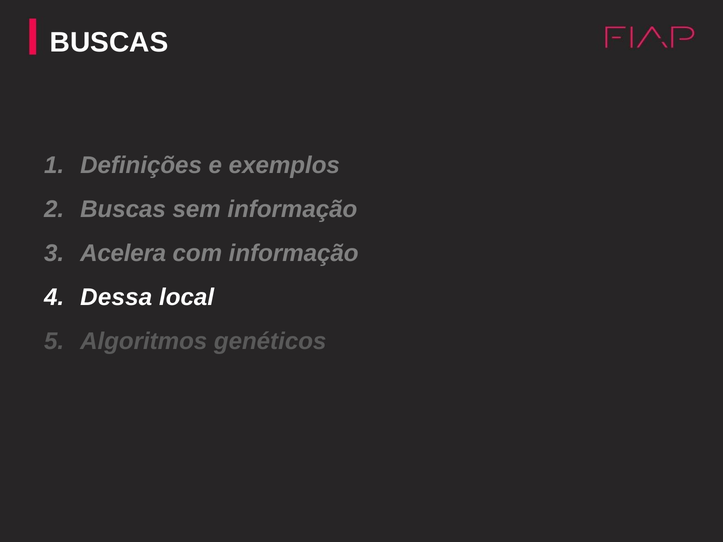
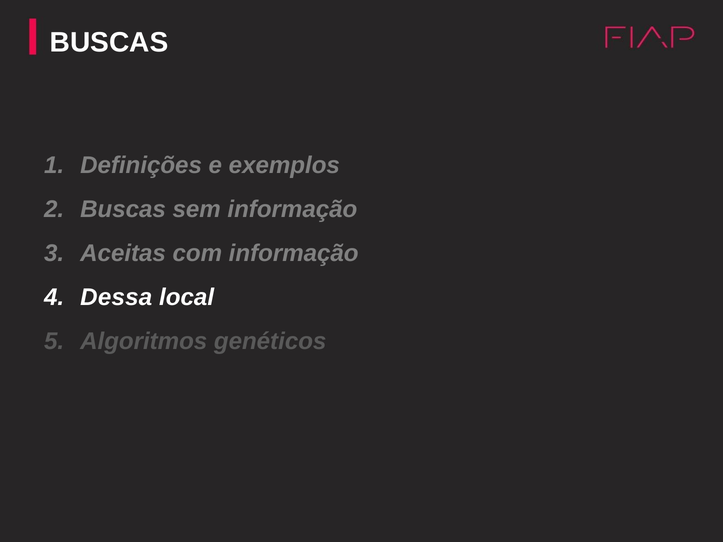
Acelera: Acelera -> Aceitas (123, 254)
